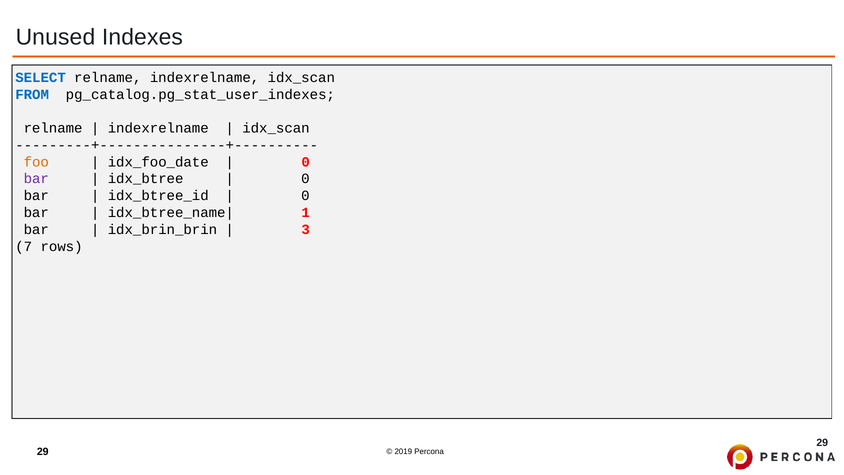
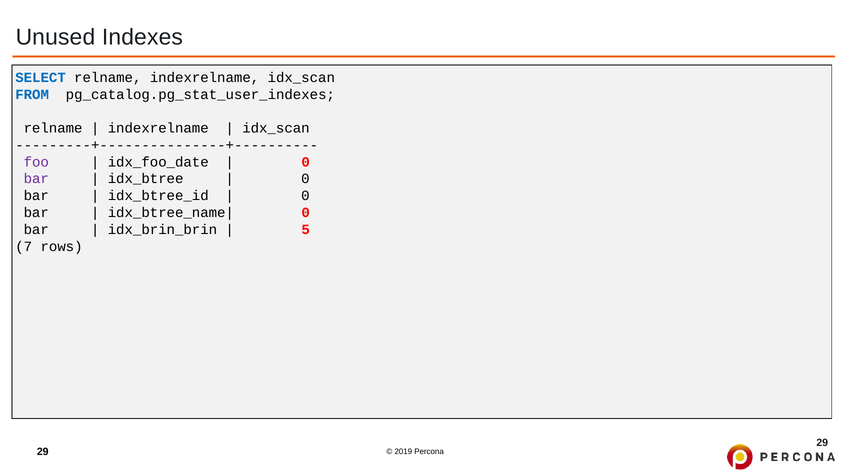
foo colour: orange -> purple (36, 162)
1: 1 -> 0 (306, 212)
3: 3 -> 5 (306, 229)
